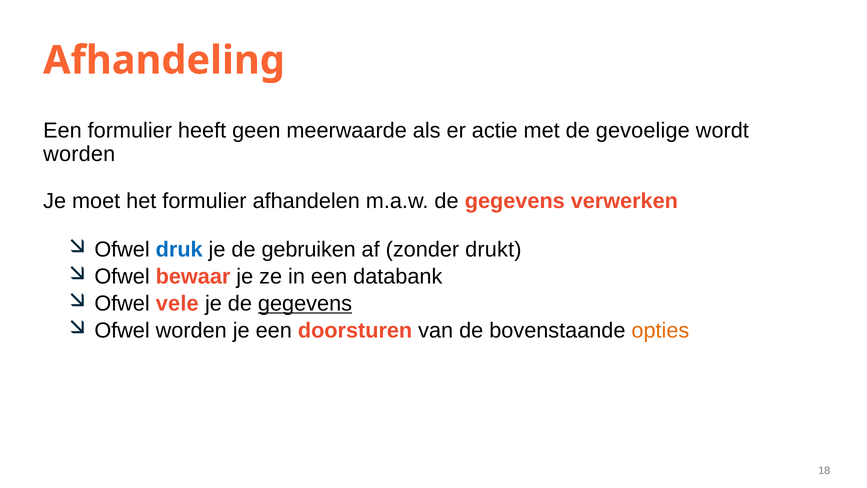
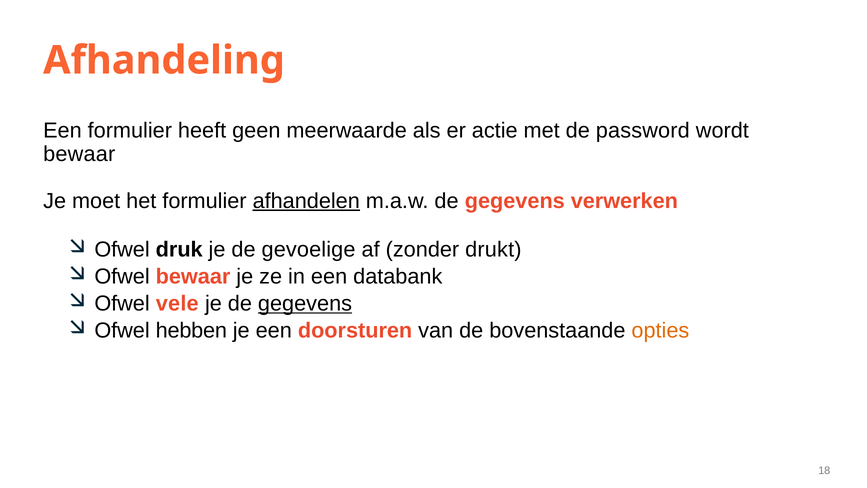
gevoelige: gevoelige -> password (643, 131)
worden: worden -> bewaar (79, 154)
afhandelen underline: none -> present (306, 201)
druk colour: blue -> black (179, 249)
gebruiken: gebruiken -> gevoelige (309, 249)
Ofwel worden: worden -> hebben (191, 331)
